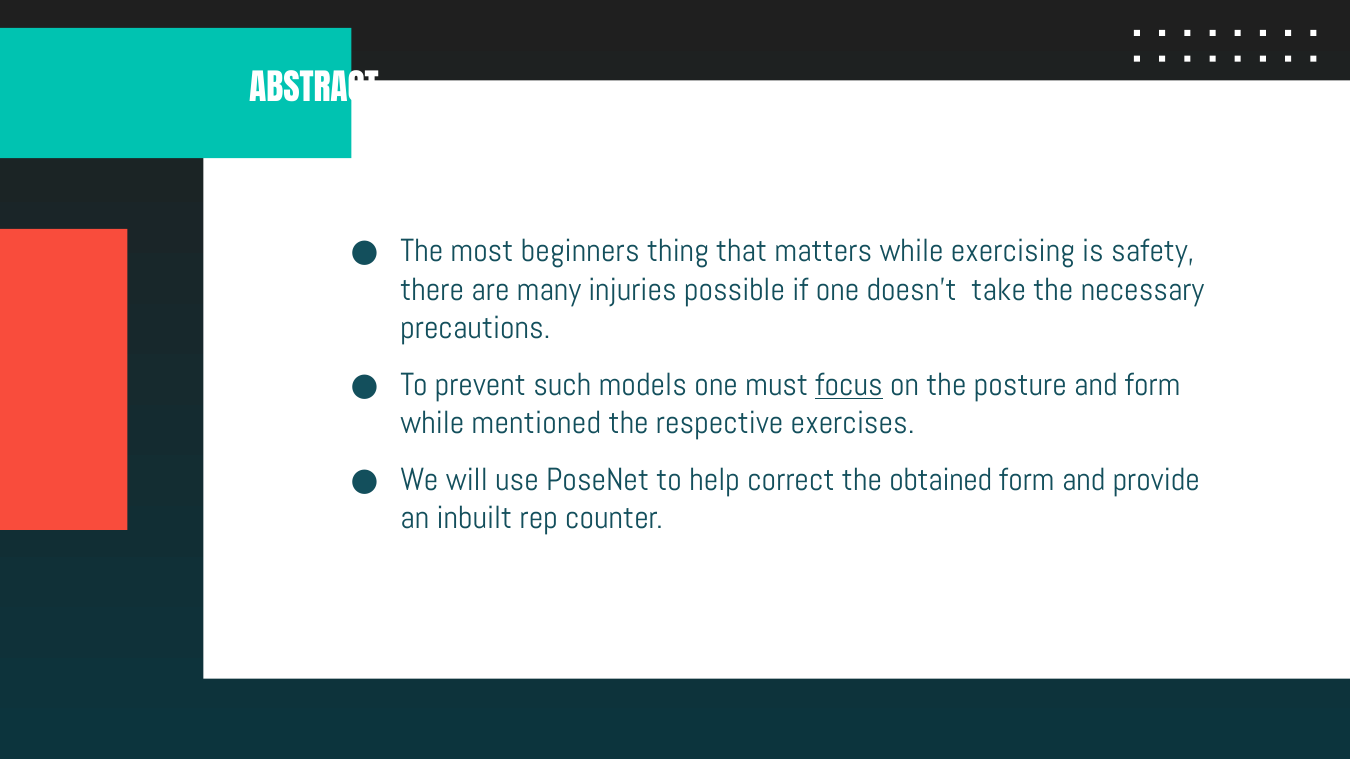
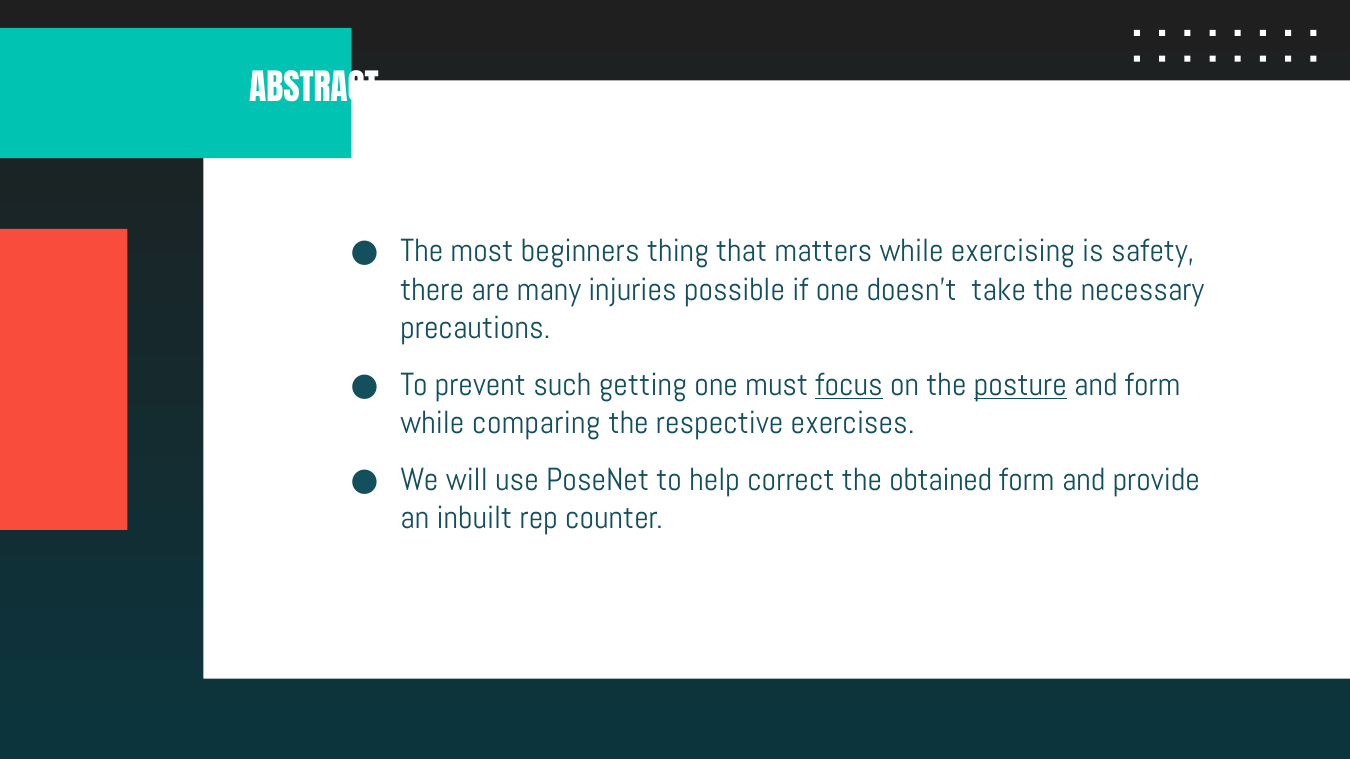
models: models -> getting (643, 385)
posture underline: none -> present (1020, 385)
mentioned: mentioned -> comparing (536, 423)
